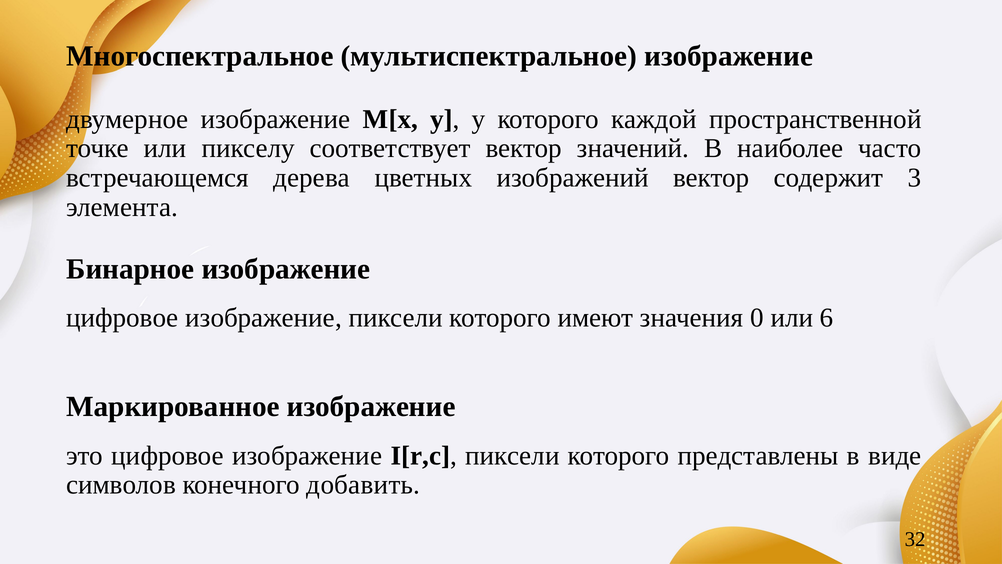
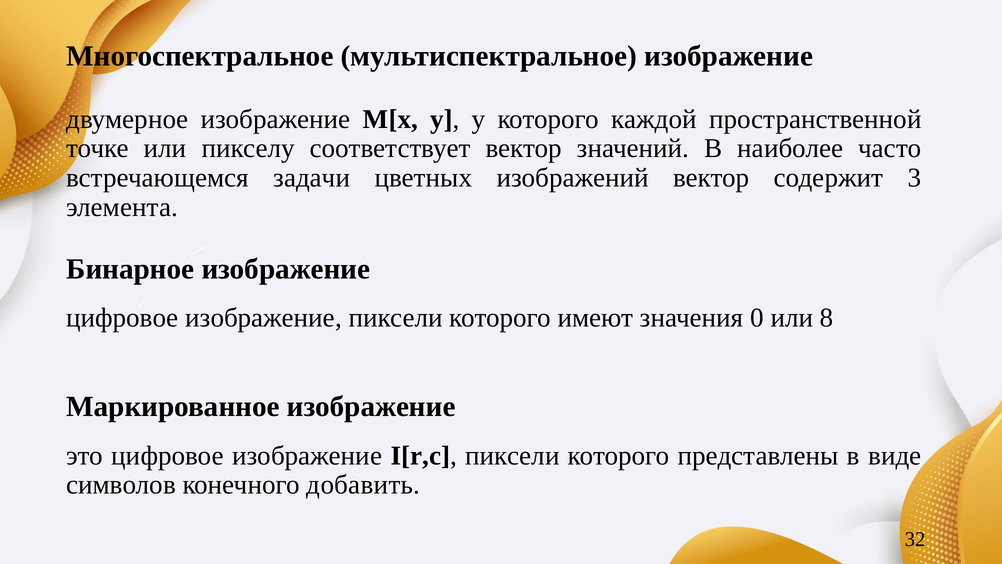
дерева: дерева -> задачи (312, 178)
6: 6 -> 8 (827, 318)
